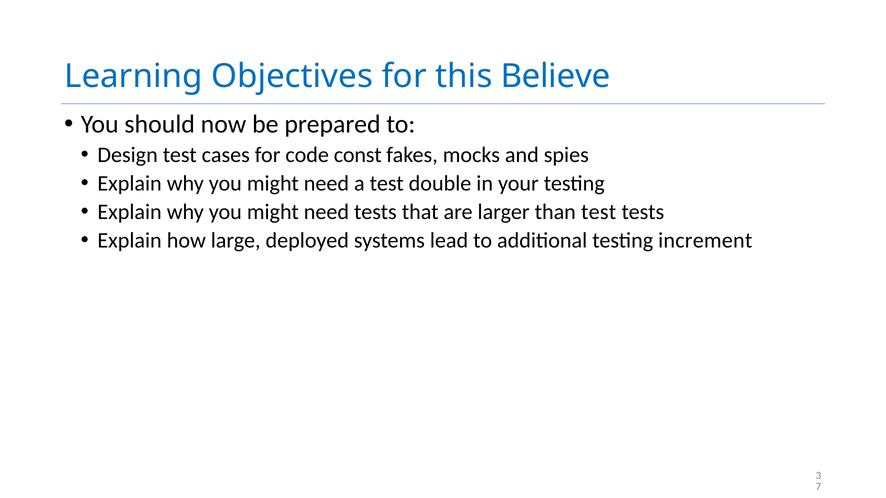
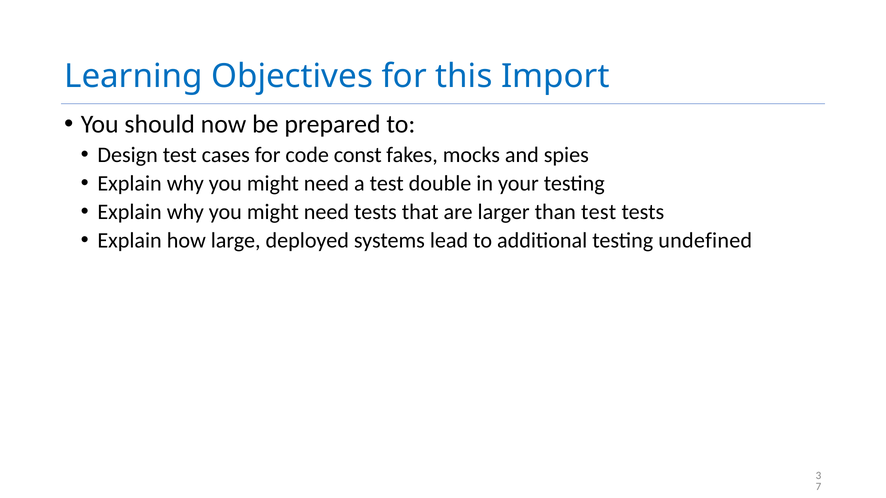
Believe: Believe -> Import (555, 76)
increment: increment -> undefined (705, 241)
